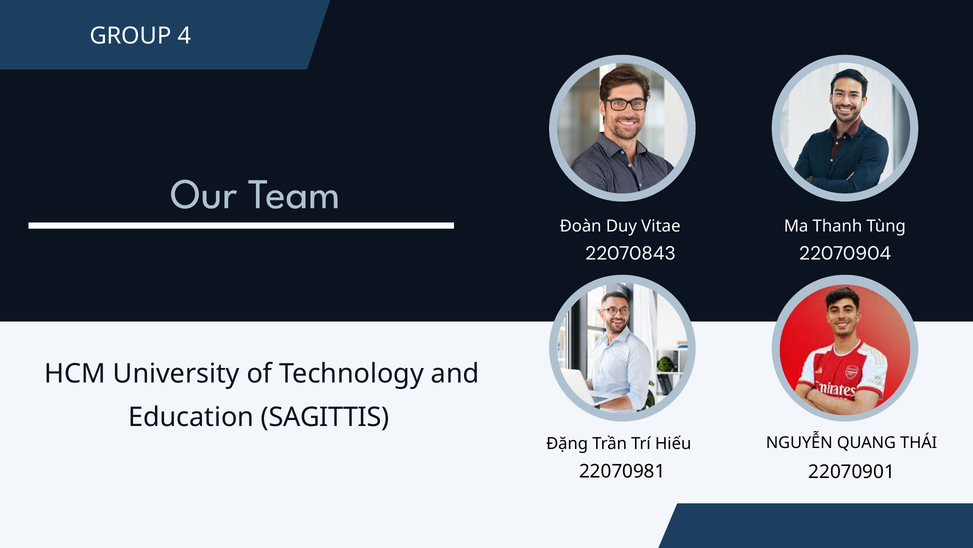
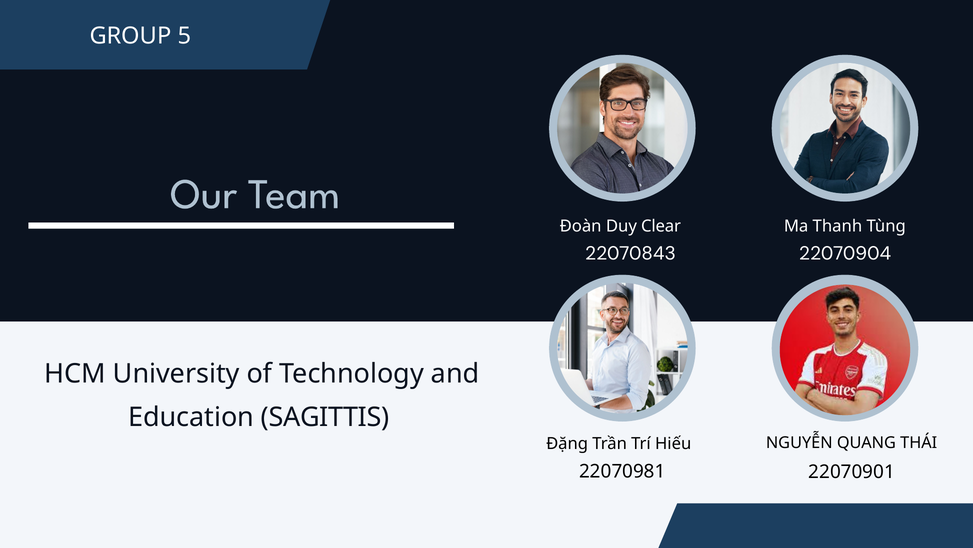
4: 4 -> 5 (184, 36)
Vitae: Vitae -> Clear (661, 226)
